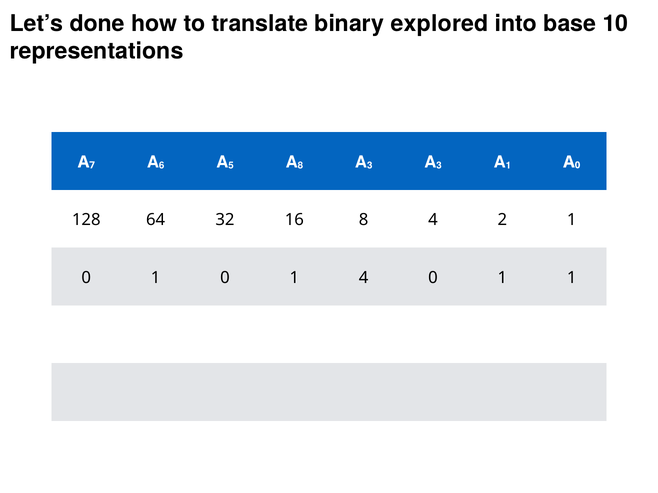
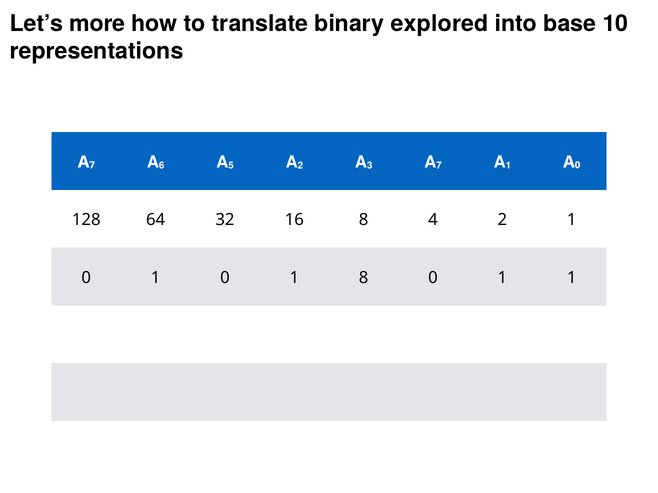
done: done -> more (97, 24)
8: 8 -> 2 (300, 166)
3: 3 -> 7 (439, 166)
1 4: 4 -> 8 (364, 278)
